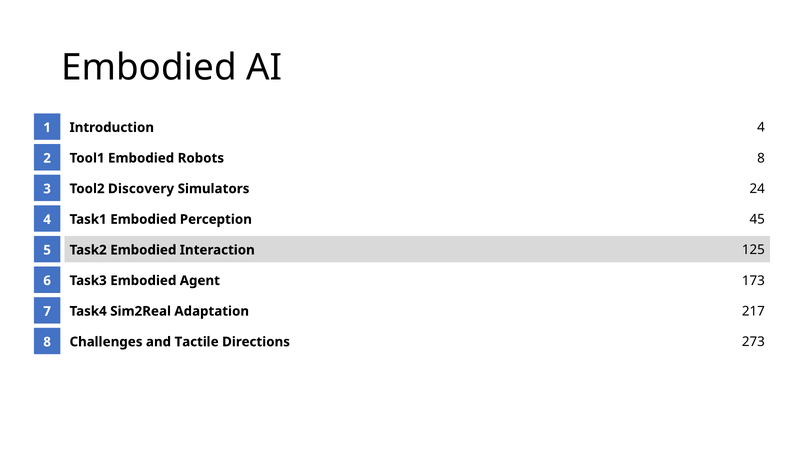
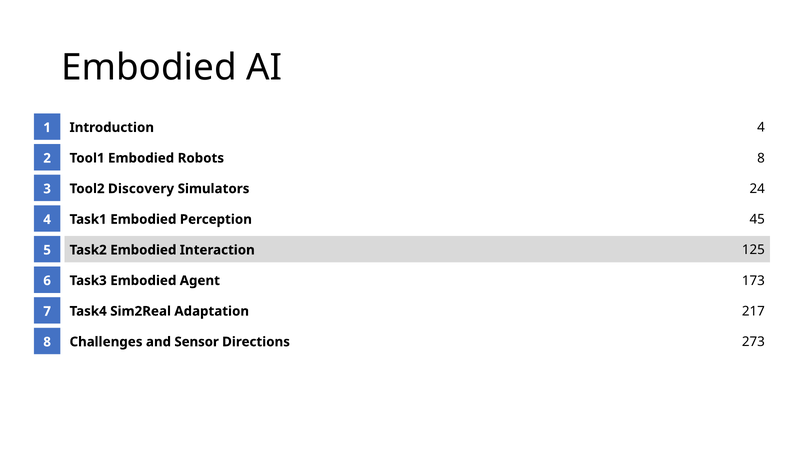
Tactile: Tactile -> Sensor (197, 341)
